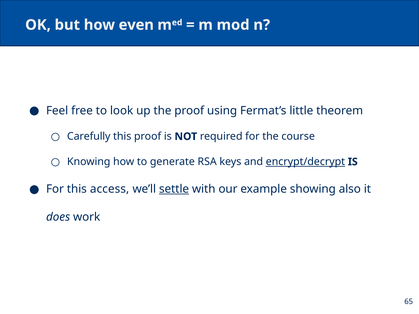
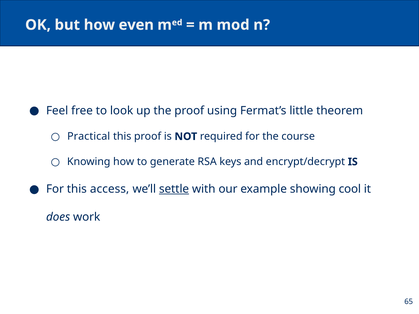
Carefully: Carefully -> Practical (89, 137)
encrypt/decrypt underline: present -> none (305, 162)
also: also -> cool (350, 189)
